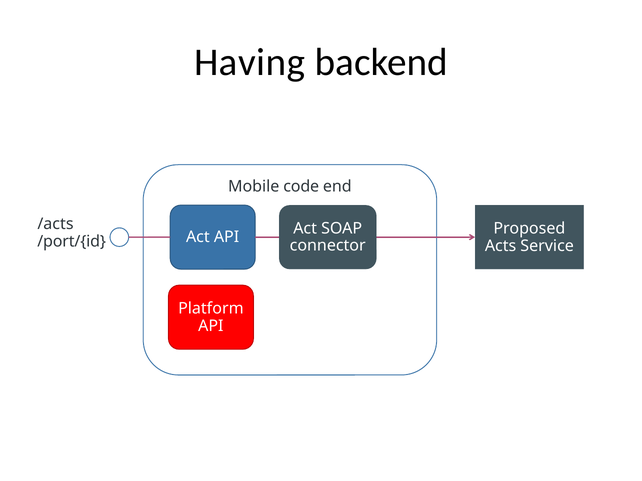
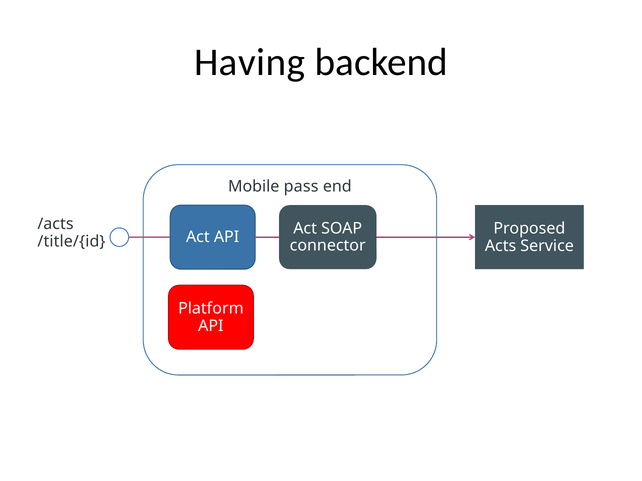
code: code -> pass (301, 187)
/port/{id: /port/{id -> /title/{id (72, 242)
